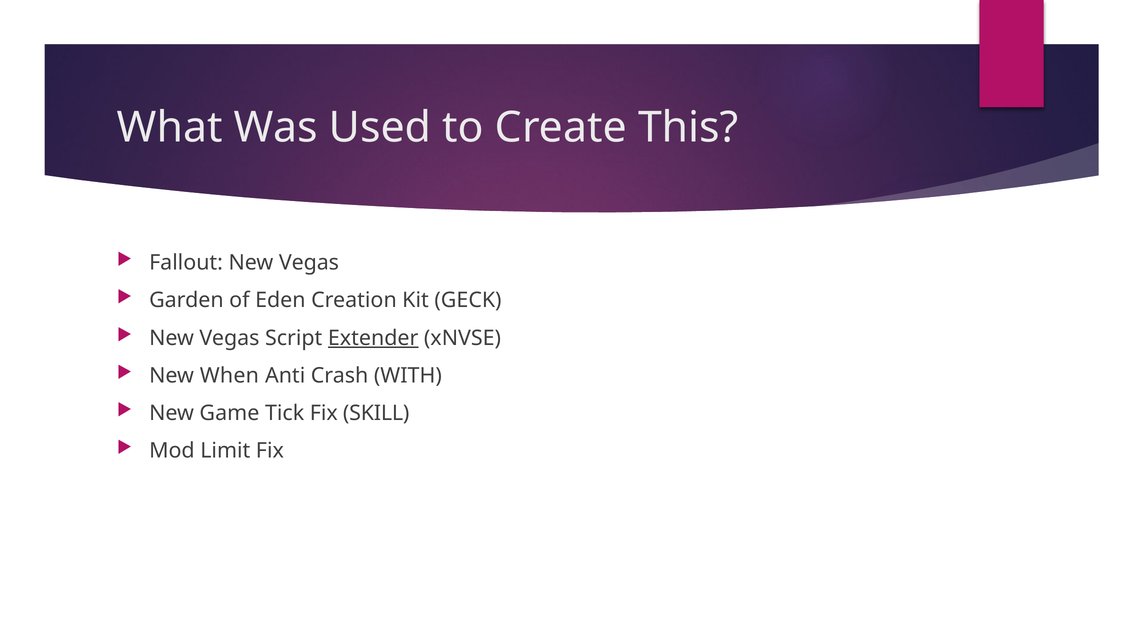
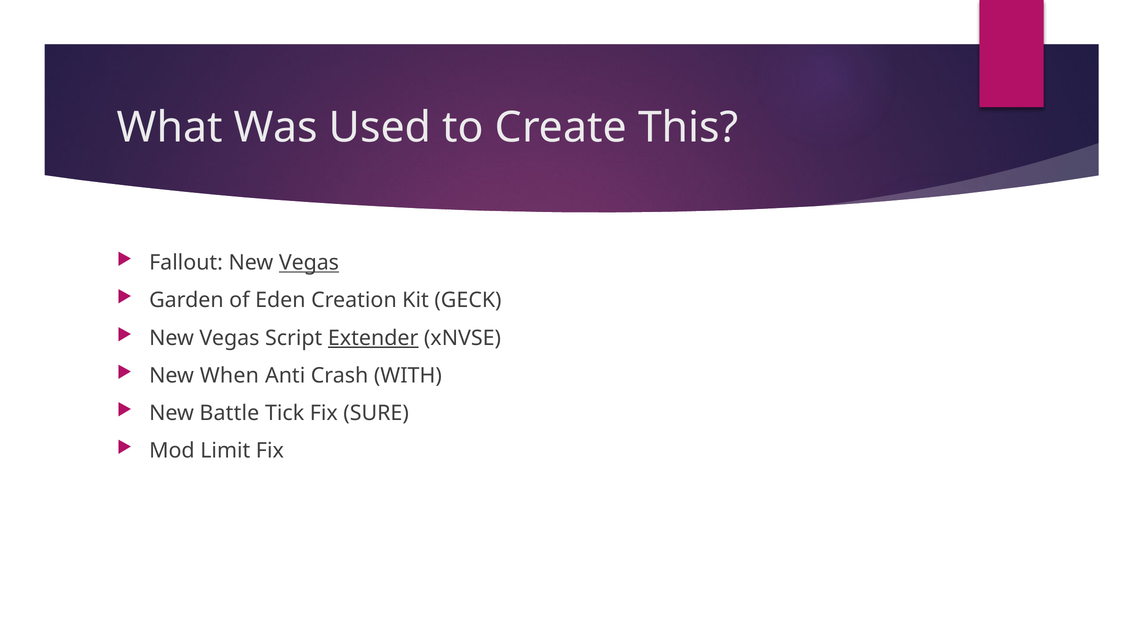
Vegas underline: none -> present (309, 263)
Game: Game -> Battle (229, 414)
SKILL: SKILL -> SURE (376, 414)
